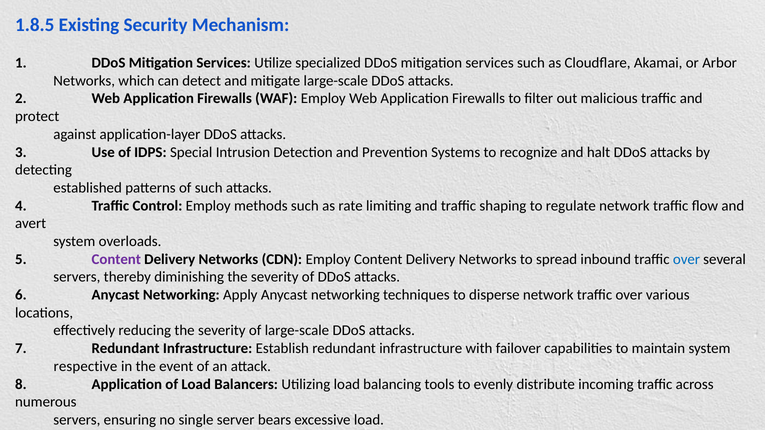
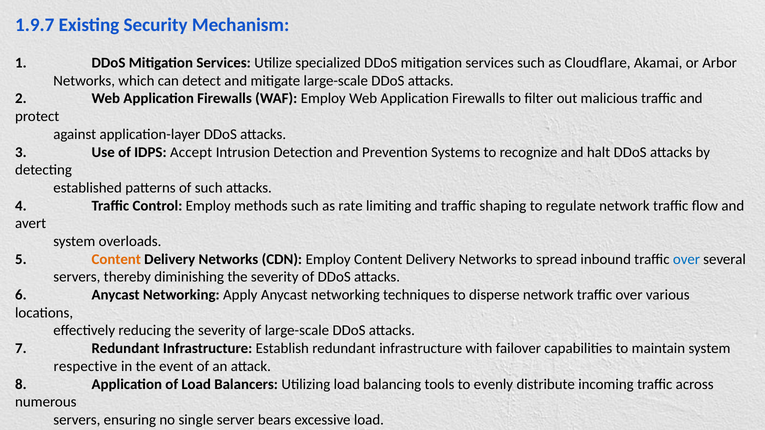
1.8.5: 1.8.5 -> 1.9.7 (35, 25)
Special: Special -> Accept (191, 152)
Content colour: purple -> orange (116, 259)
